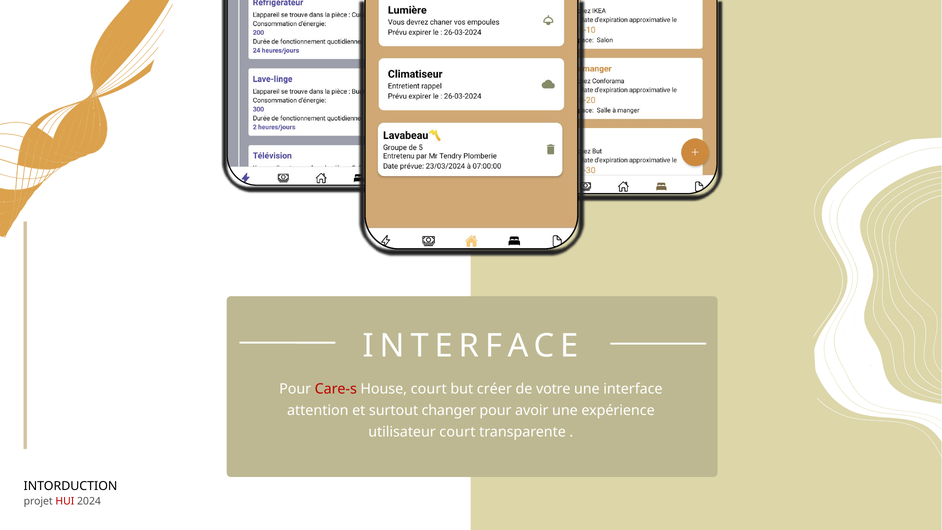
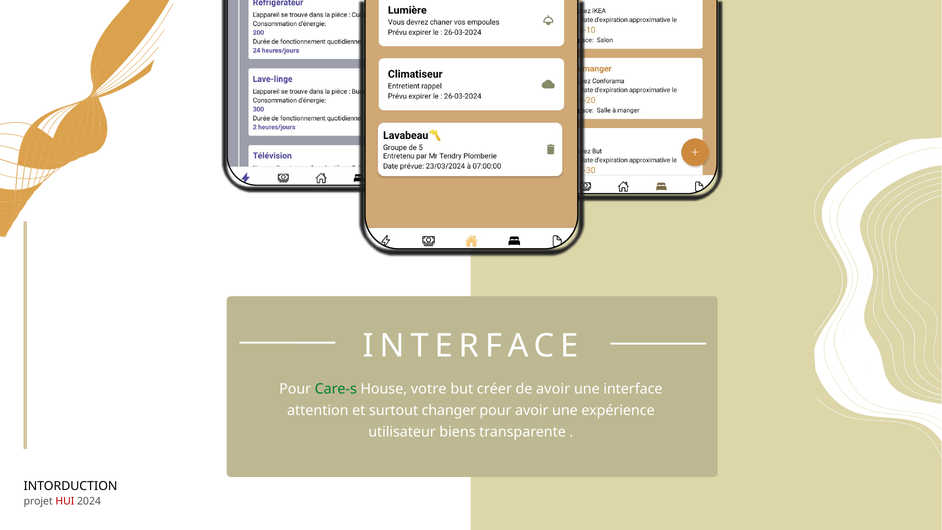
Care-s colour: red -> green (336, 389)
House court: court -> votre (429, 389)
de votre: votre -> avoir (553, 389)
utilisateur court: court -> biens (457, 432)
